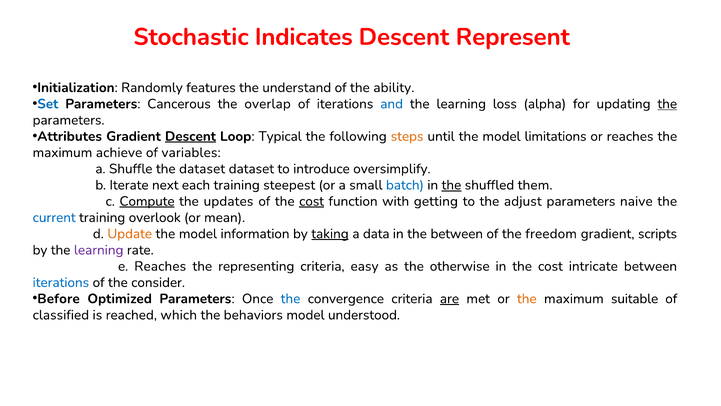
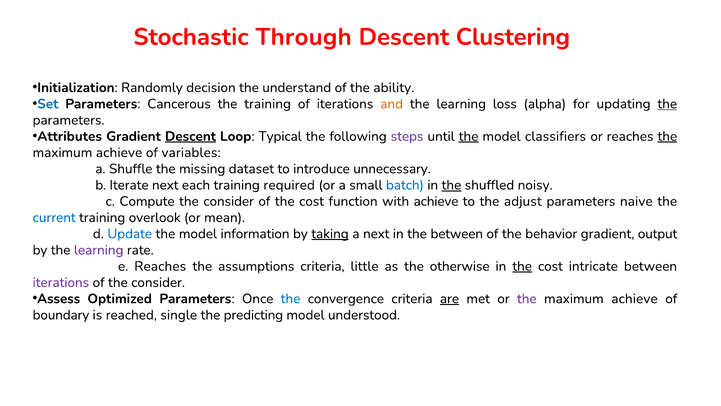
Indicates: Indicates -> Through (304, 37)
Represent: Represent -> Clustering (513, 37)
features: features -> decision (211, 88)
the overlap: overlap -> training (268, 104)
and colour: blue -> orange (392, 104)
steps colour: orange -> purple (407, 136)
the underline: none -> present (469, 136)
limitations: limitations -> classifiers (555, 136)
the underline: none -> present (667, 136)
the dataset: dataset -> missing (202, 169)
oversimplify: oversimplify -> unnecessary (392, 169)
steepest: steepest -> required (289, 185)
them: them -> noisy (535, 185)
Compute underline: present -> none (147, 201)
updates: updates -> consider (229, 201)
cost underline: present -> none (312, 201)
with getting: getting -> achieve (436, 201)
Update colour: orange -> blue (130, 234)
a data: data -> next (376, 234)
freedom: freedom -> behavior (551, 234)
scripts: scripts -> output (658, 234)
representing: representing -> assumptions (256, 266)
easy: easy -> little (365, 266)
the underline: none -> present (522, 266)
iterations colour: blue -> purple (61, 282)
Before: Before -> Assess (59, 298)
the colour: orange -> purple (527, 298)
suitable: suitable -> achieve (634, 298)
classified: classified -> boundary (61, 315)
which: which -> single (179, 315)
behaviors: behaviors -> predicting (253, 315)
